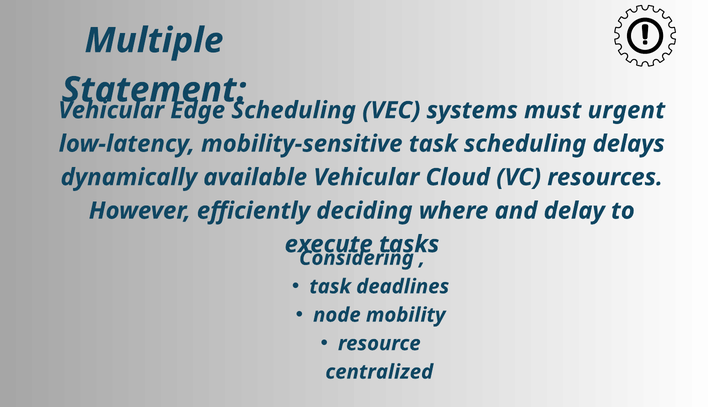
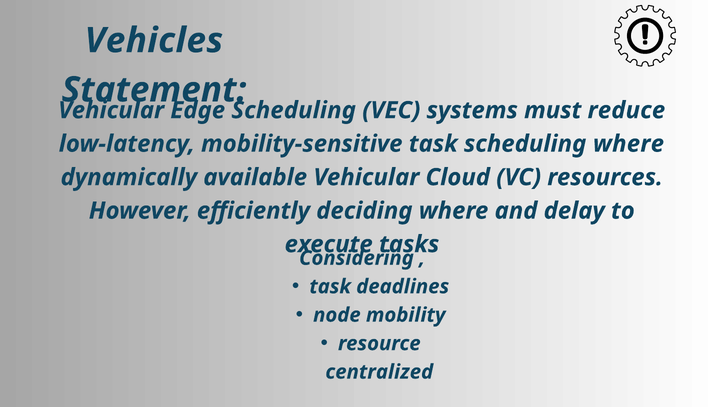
Multiple: Multiple -> Vehicles (154, 41)
urgent: urgent -> reduce (626, 110)
scheduling delays: delays -> where (629, 144)
